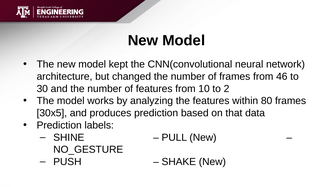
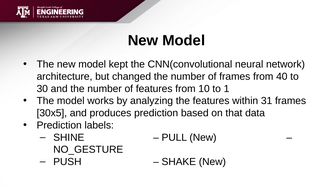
46: 46 -> 40 (282, 77)
2: 2 -> 1 (227, 89)
80: 80 -> 31 (267, 101)
